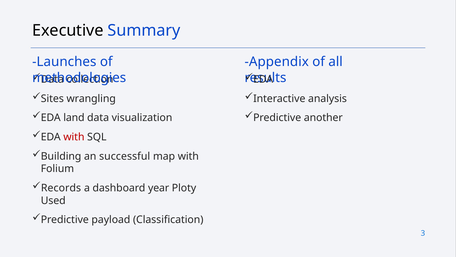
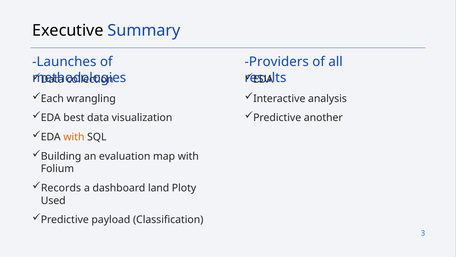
Appendix: Appendix -> Providers (277, 62)
Sites: Sites -> Each (52, 98)
land: land -> best (74, 118)
with colour: red -> orange (74, 137)
successful: successful -> evaluation (125, 156)
year: year -> land (159, 188)
